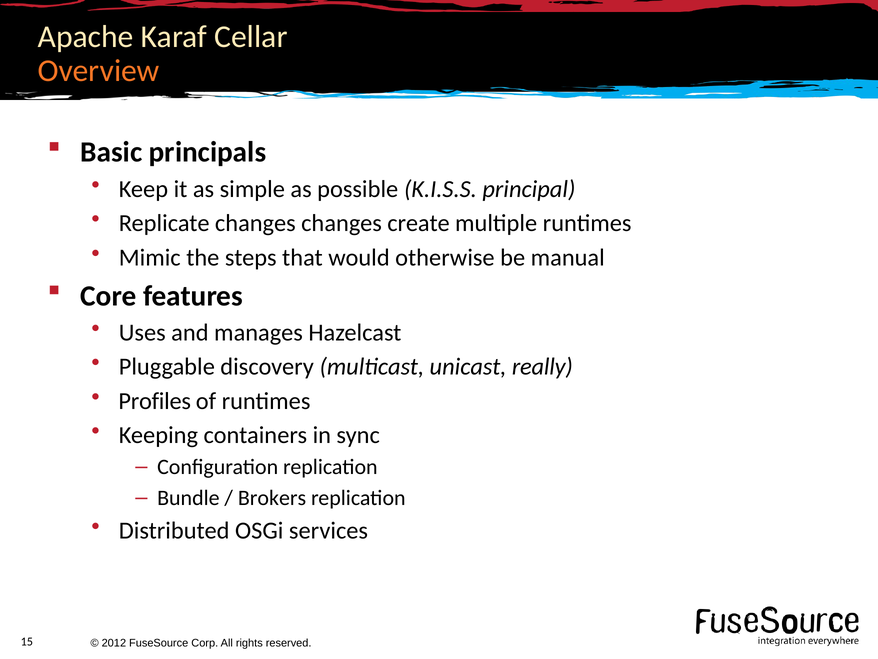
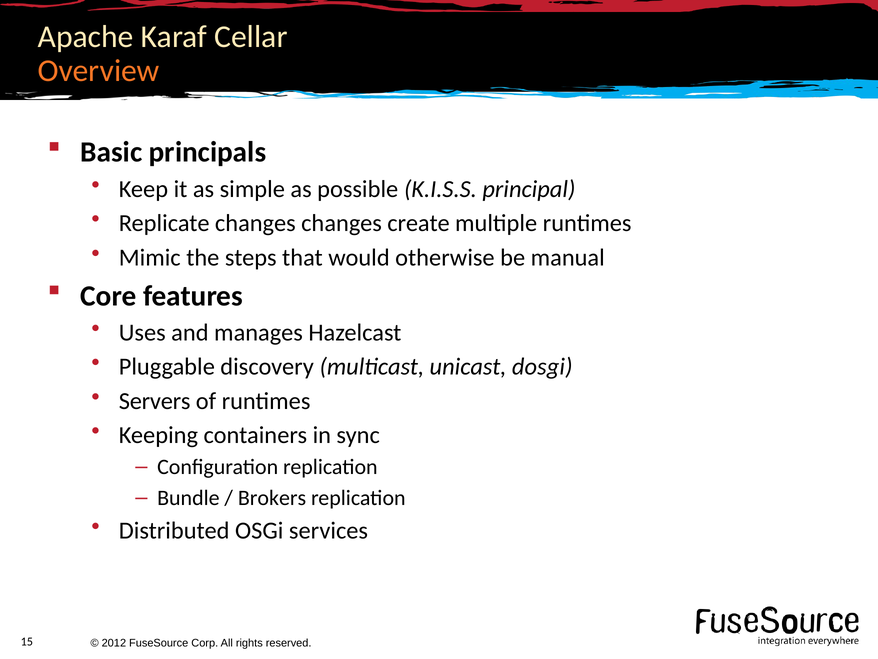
really: really -> dosgi (542, 367)
Profiles: Profiles -> Servers (155, 401)
